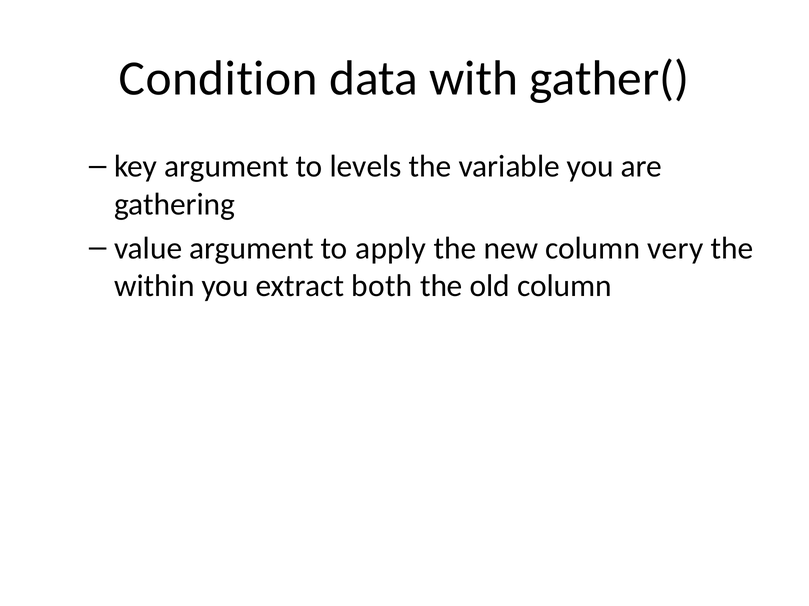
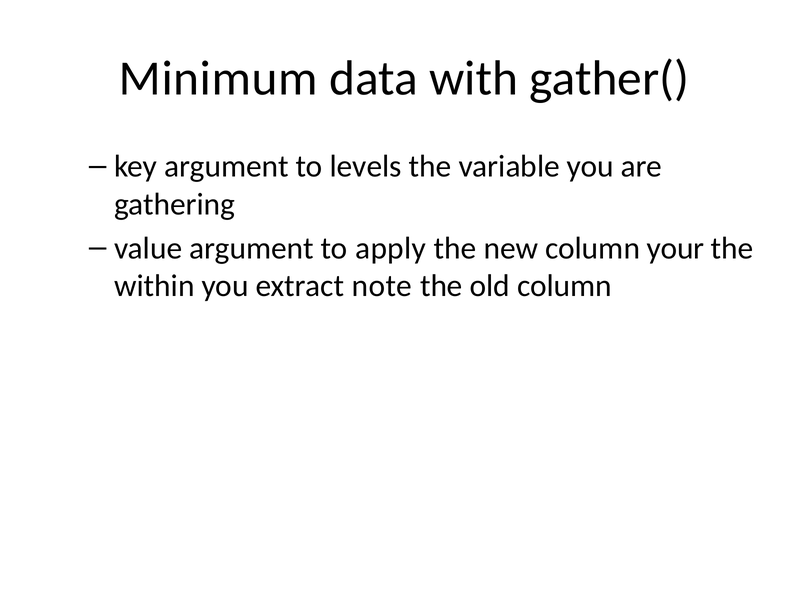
Condition: Condition -> Minimum (218, 78)
very: very -> your (676, 249)
both: both -> note (382, 286)
